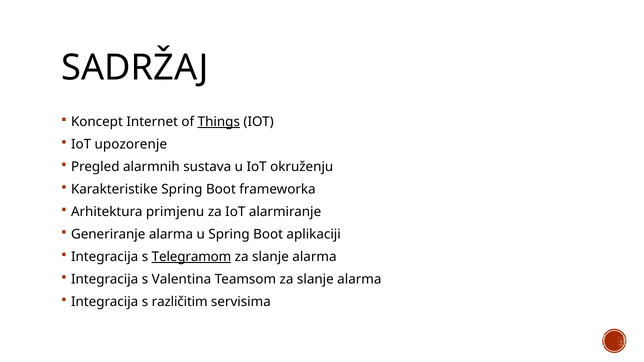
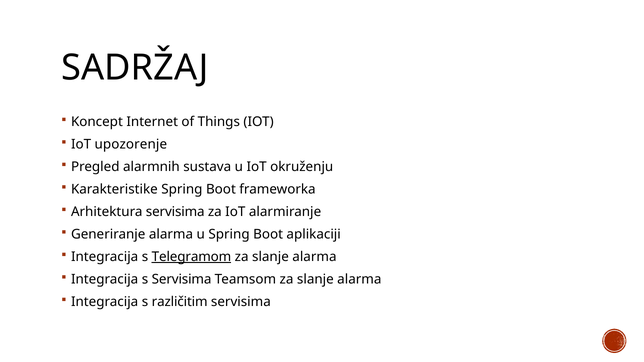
Things underline: present -> none (219, 122)
Arhitektura primjenu: primjenu -> servisima (175, 212)
s Valentina: Valentina -> Servisima (182, 280)
